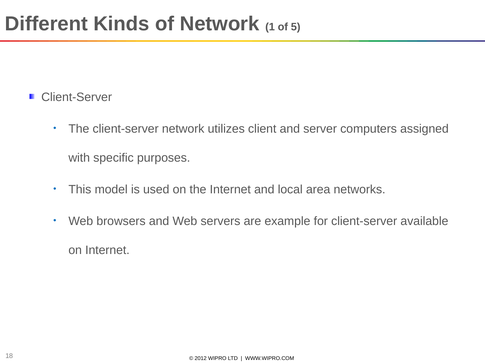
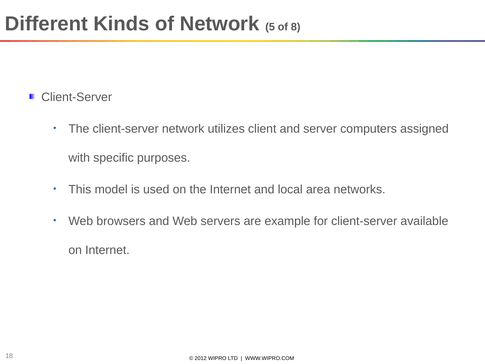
1: 1 -> 5 (270, 27)
5: 5 -> 8 (296, 27)
